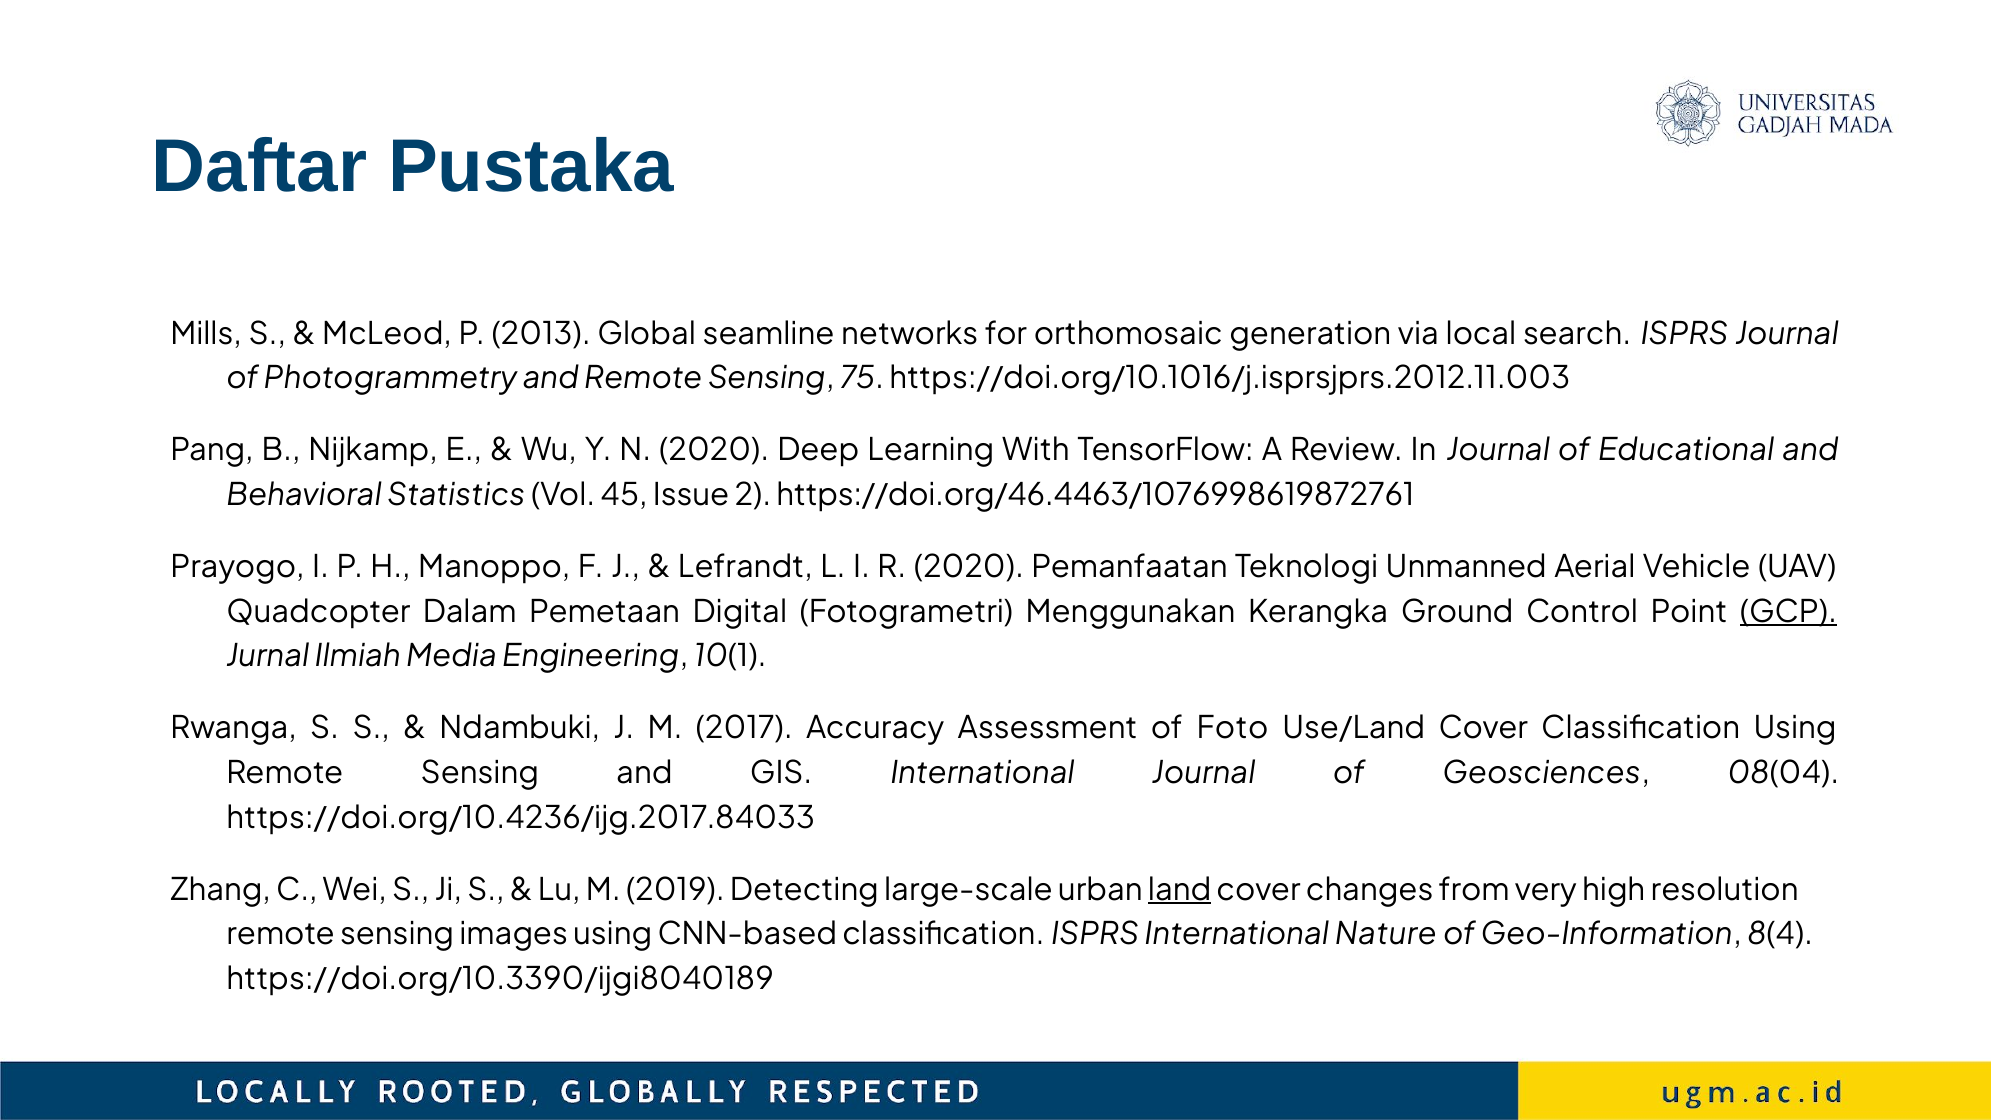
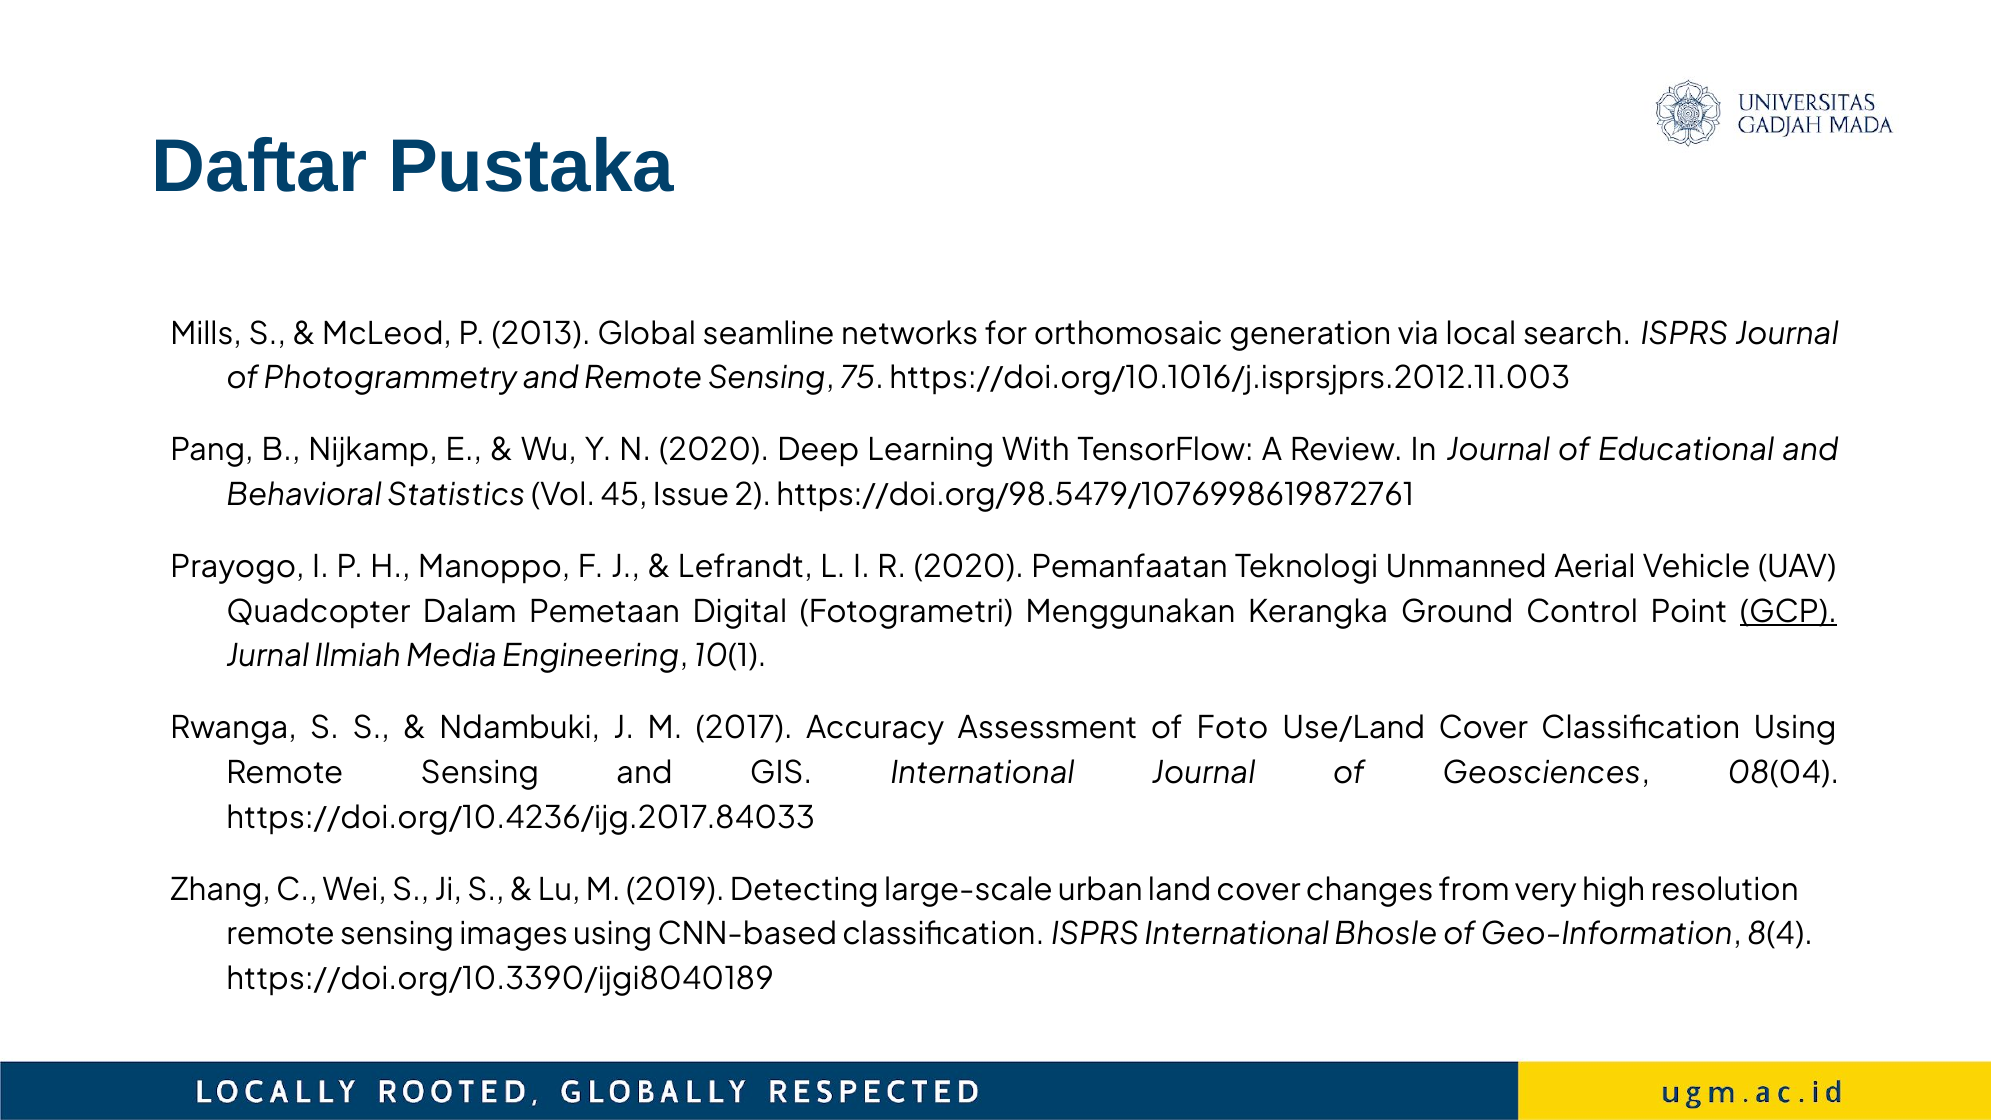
https://doi.org/46.4463/1076998619872761: https://doi.org/46.4463/1076998619872761 -> https://doi.org/98.5479/1076998619872761 (1095, 495)
land underline: present -> none (1180, 890)
Nature: Nature -> Bhosle (1386, 935)
